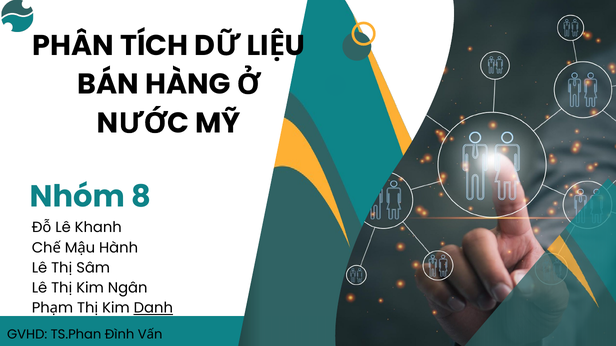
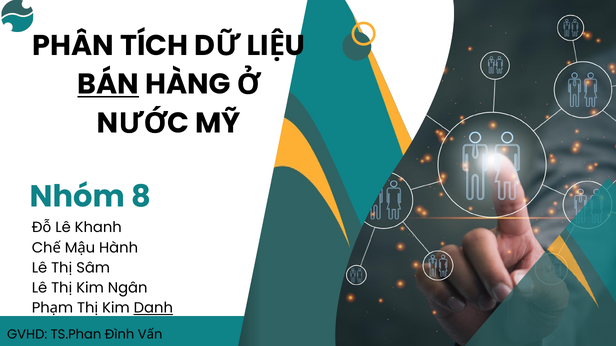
BÁN underline: none -> present (108, 85)
